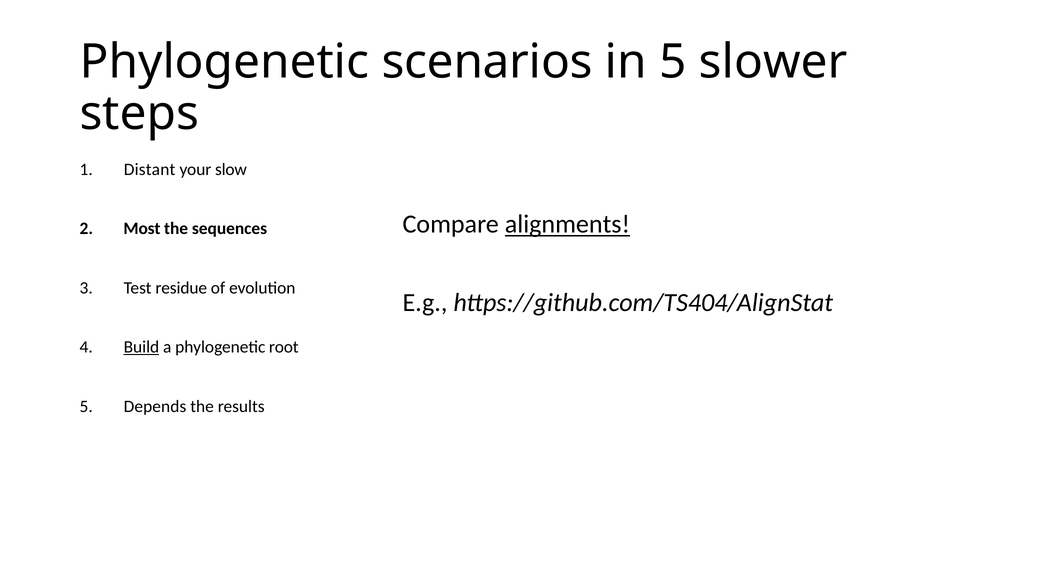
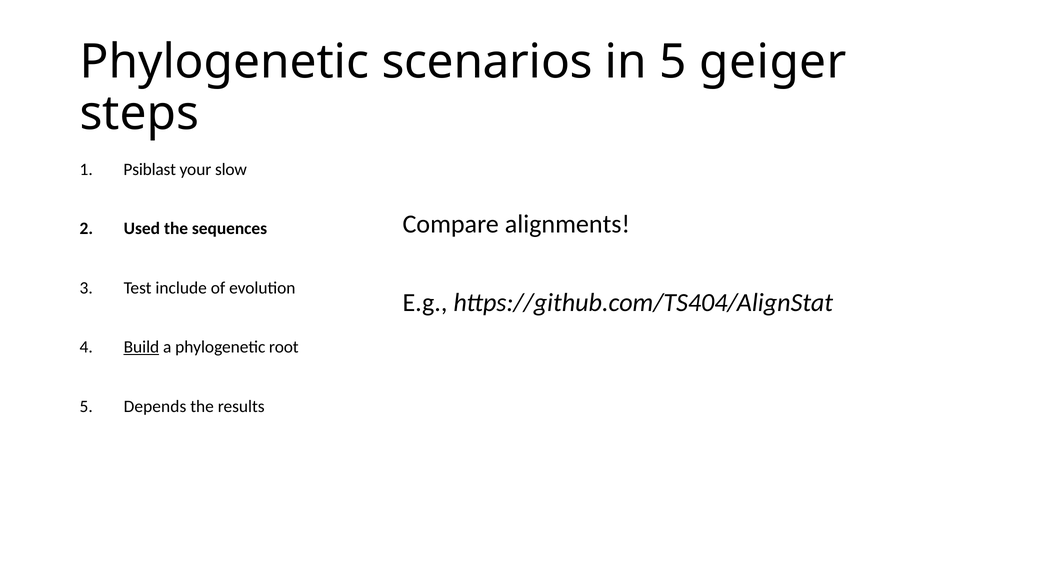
slower: slower -> geiger (773, 62)
Distant: Distant -> Psiblast (150, 170)
alignments underline: present -> none (567, 224)
Most: Most -> Used (142, 229)
residue: residue -> include (181, 288)
